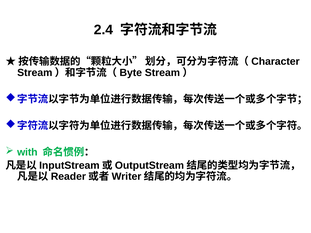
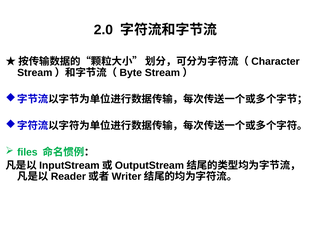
2.4: 2.4 -> 2.0 (103, 30)
with: with -> files (27, 152)
